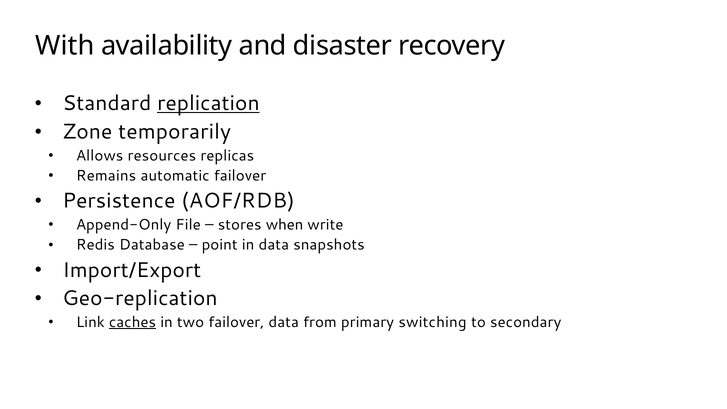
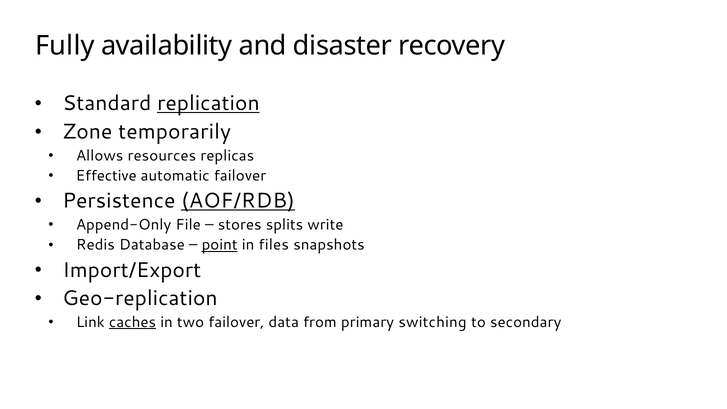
With: With -> Fully (65, 46)
Remains: Remains -> Effective (106, 176)
AOF/RDB underline: none -> present (238, 201)
when: when -> splits (285, 225)
point underline: none -> present (220, 245)
in data: data -> files (274, 245)
